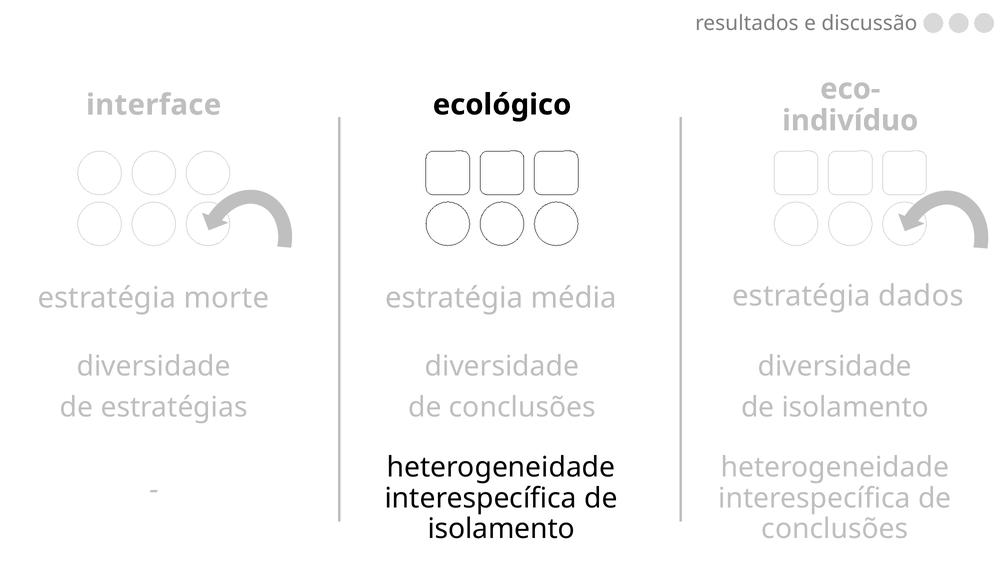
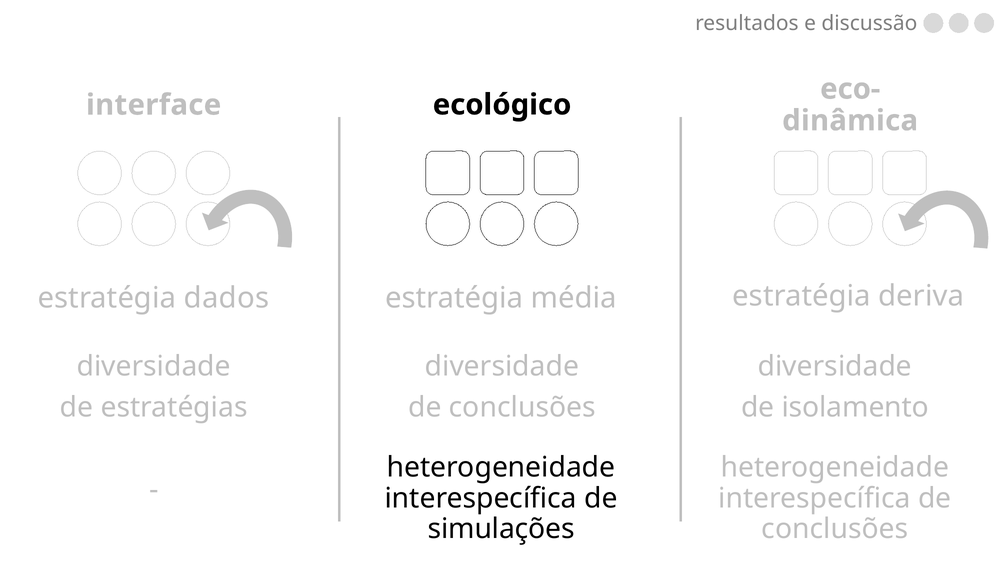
indivíduo: indivíduo -> dinâmica (850, 121)
morte: morte -> dados (226, 298)
dados: dados -> deriva (921, 296)
isolamento: isolamento -> simulações (501, 529)
